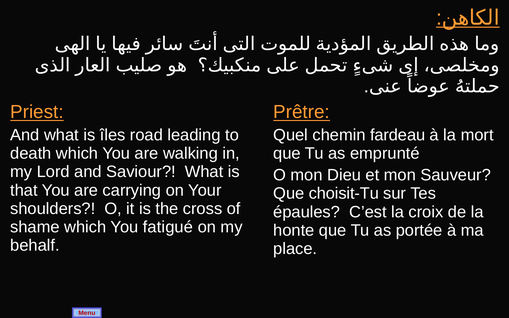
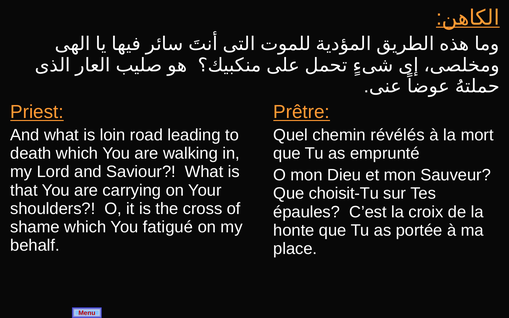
îles: îles -> loin (113, 135)
fardeau: fardeau -> révélés (398, 135)
